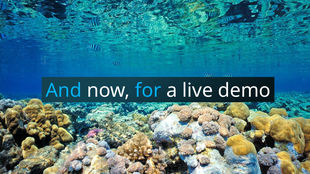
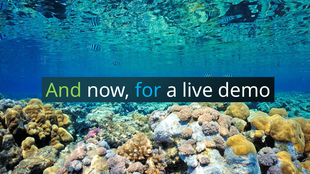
And colour: light blue -> light green (64, 91)
